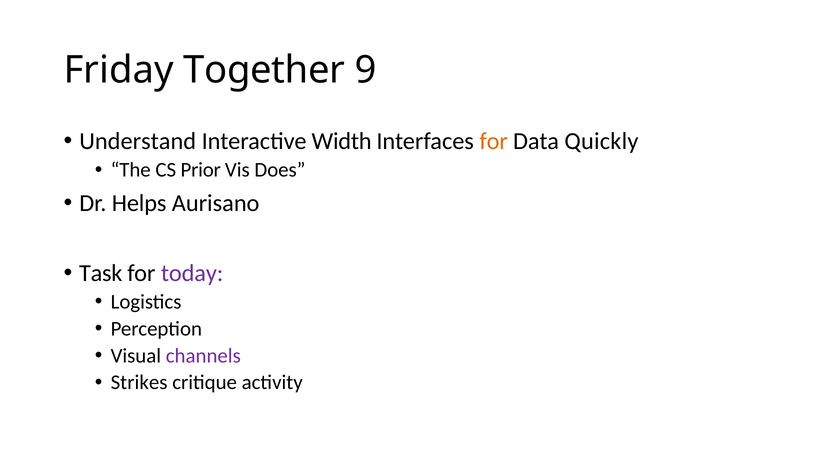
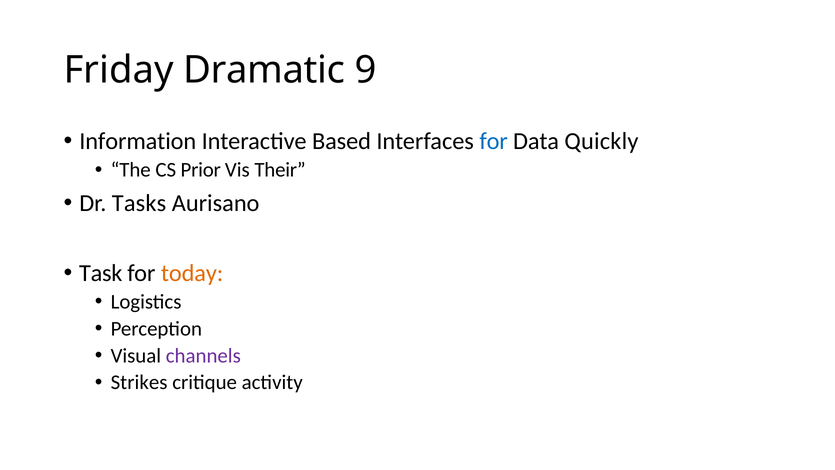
Together: Together -> Dramatic (264, 70)
Understand: Understand -> Information (138, 141)
Width: Width -> Based (342, 141)
for colour: orange -> blue (494, 141)
Does: Does -> Their (280, 170)
Helps: Helps -> Tasks (139, 203)
today colour: purple -> orange (192, 273)
